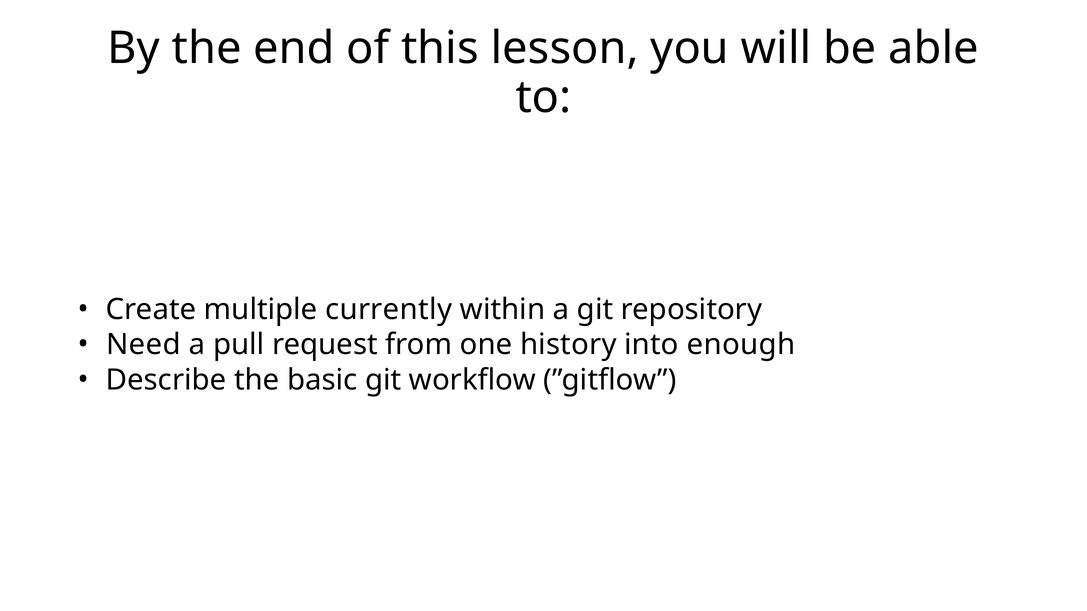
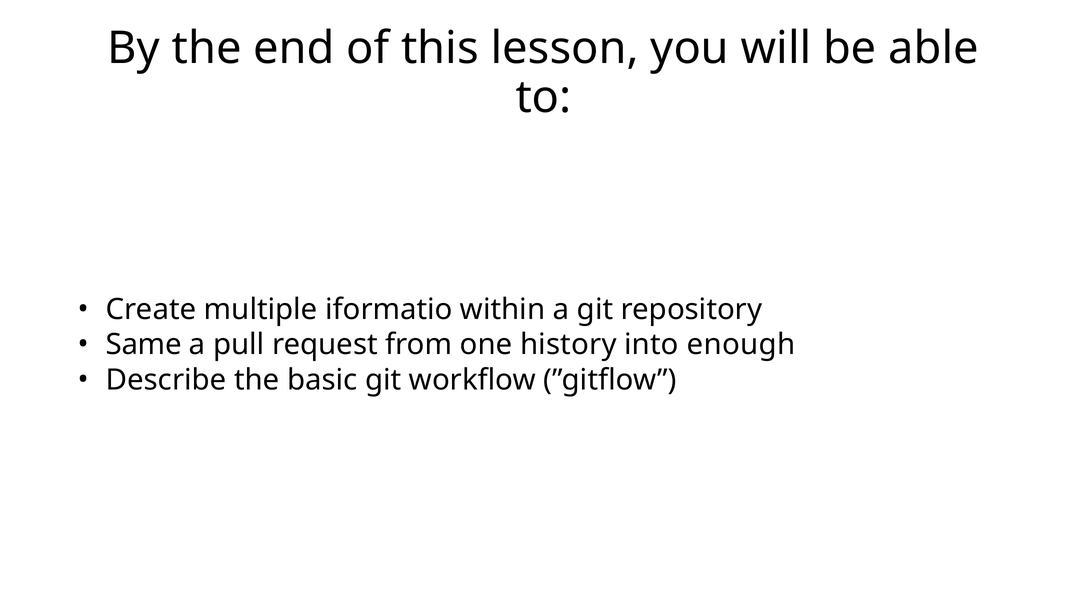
currently: currently -> iformatio (389, 310)
Need: Need -> Same (144, 345)
